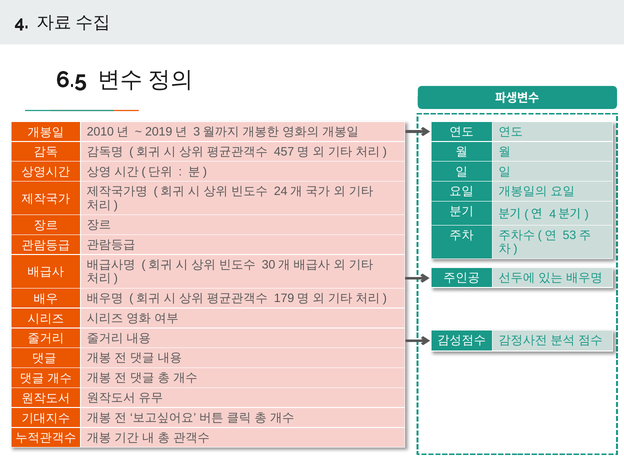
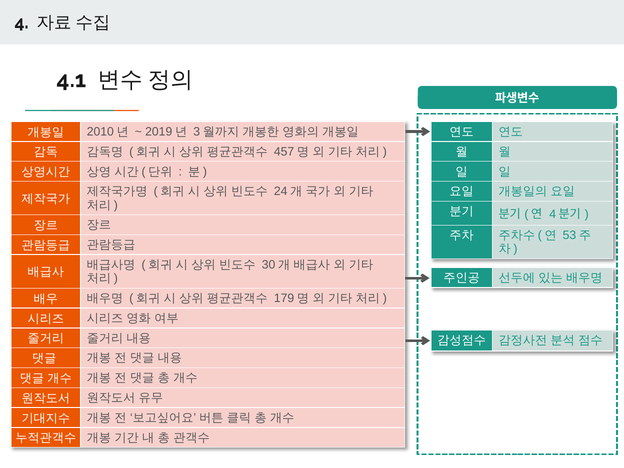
6.5: 6.5 -> 4.1 (71, 80)
